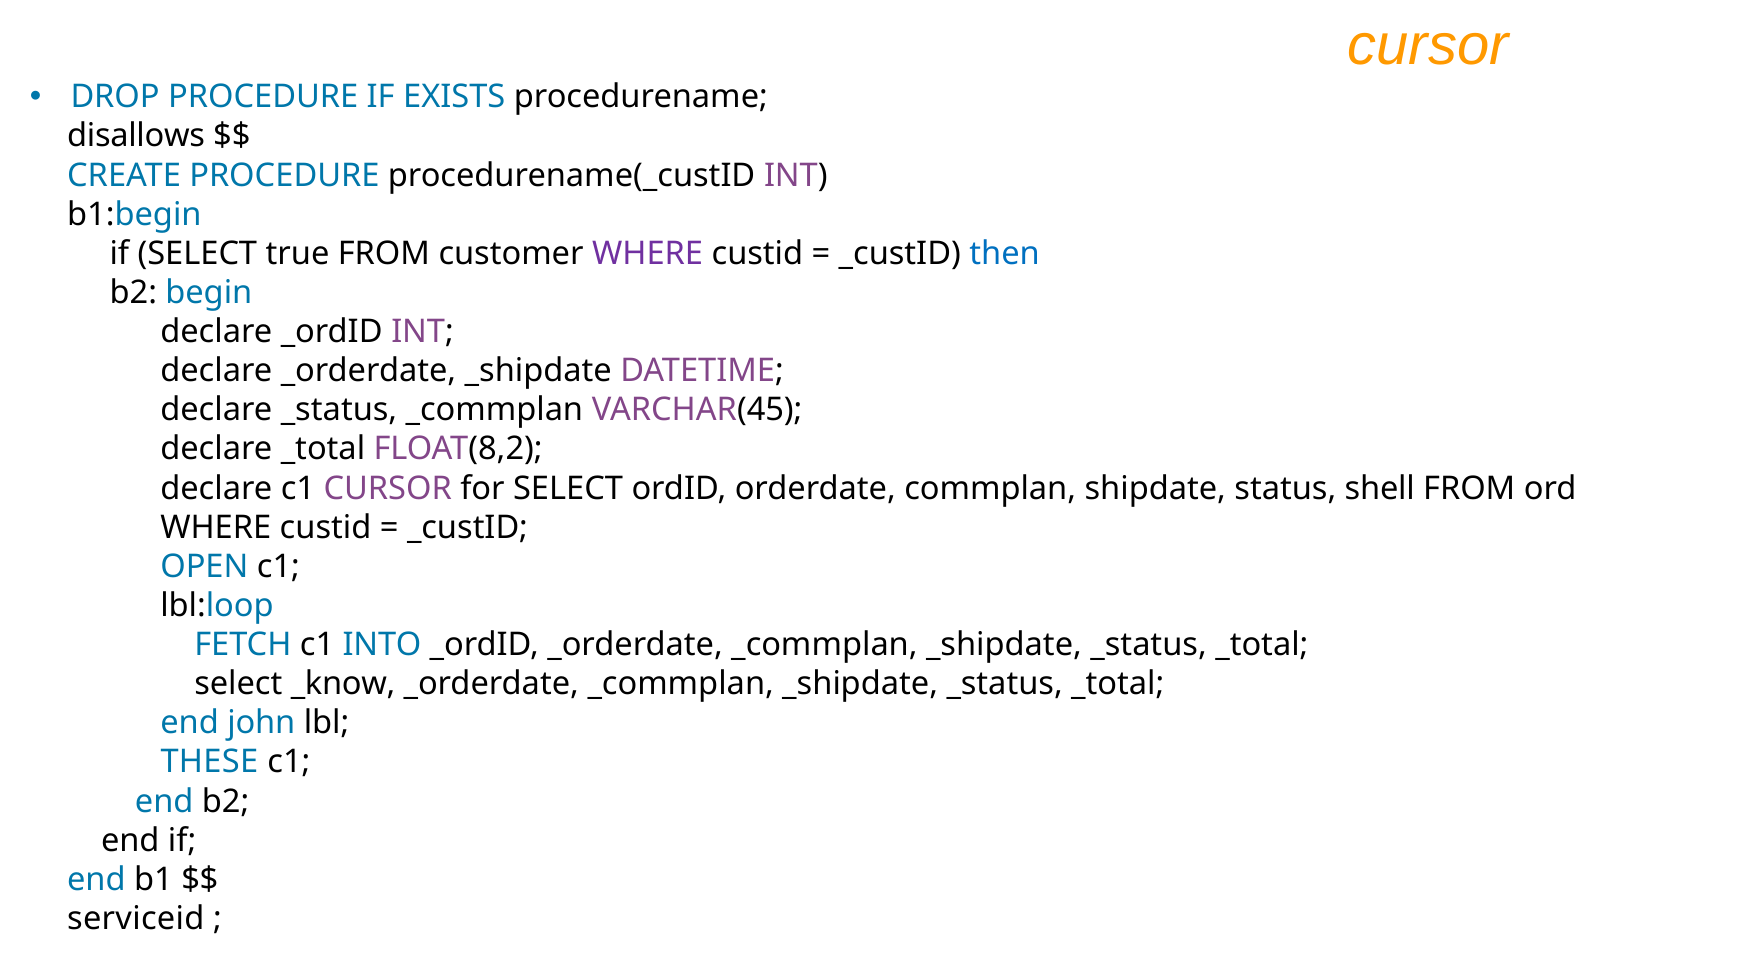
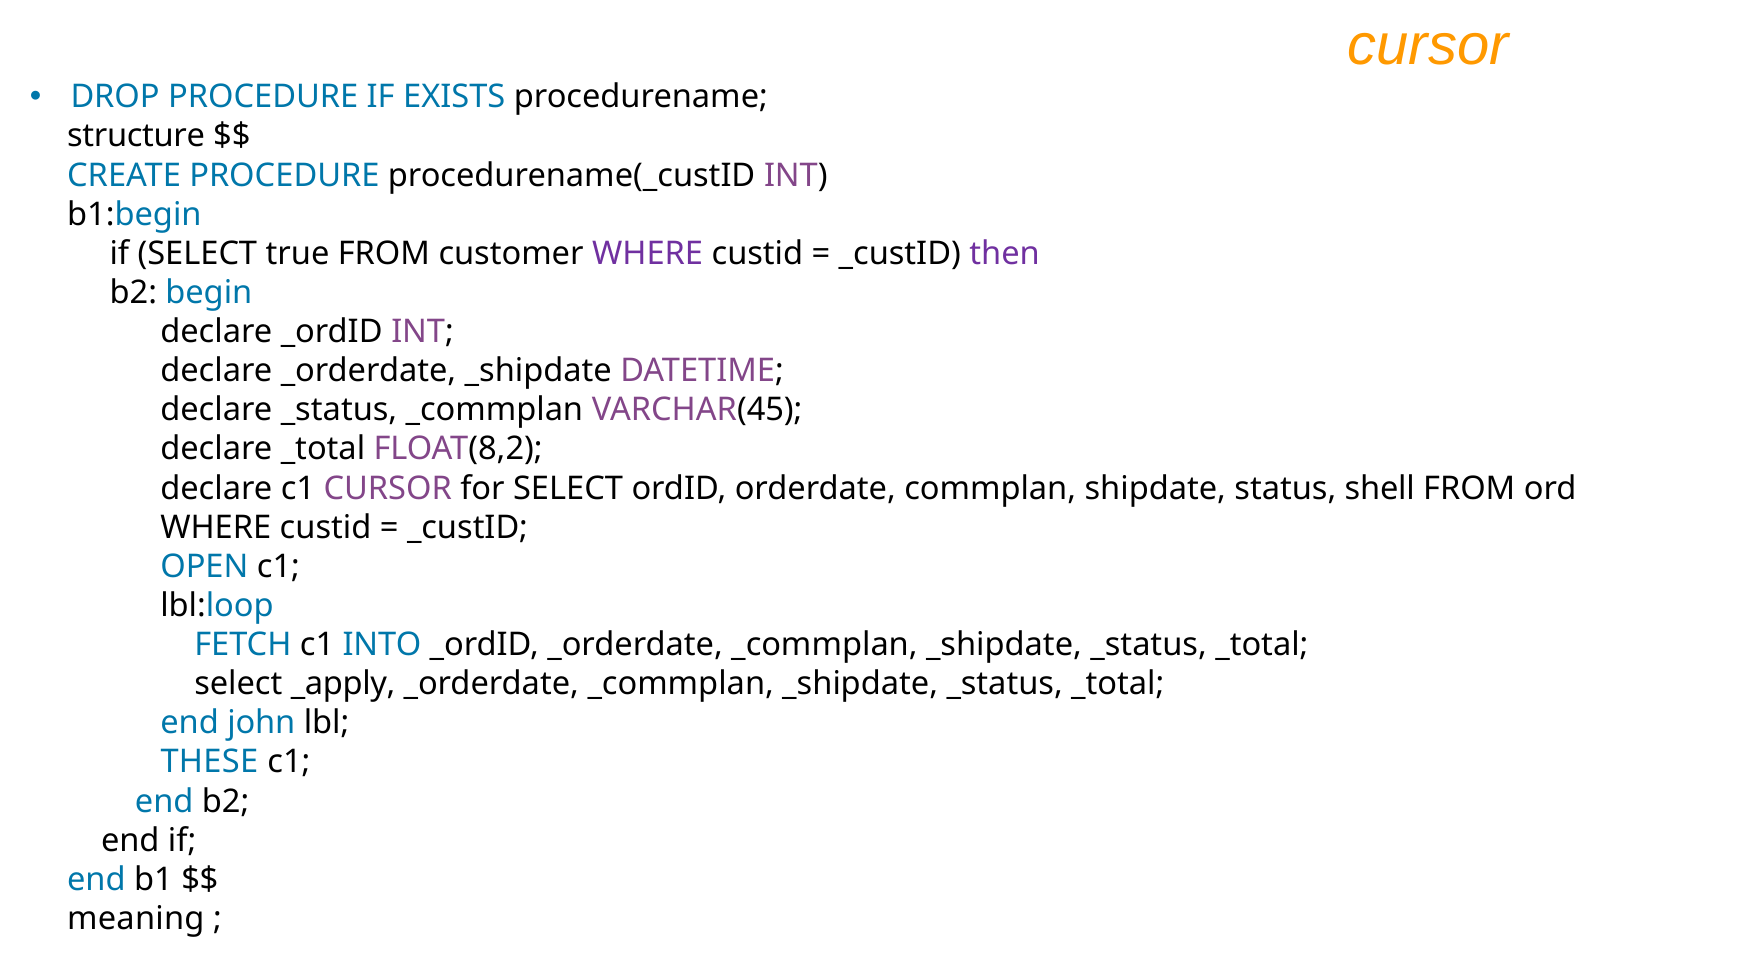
disallows: disallows -> structure (136, 136)
then colour: blue -> purple (1005, 254)
_know: _know -> _apply (343, 684)
serviceid: serviceid -> meaning (136, 919)
